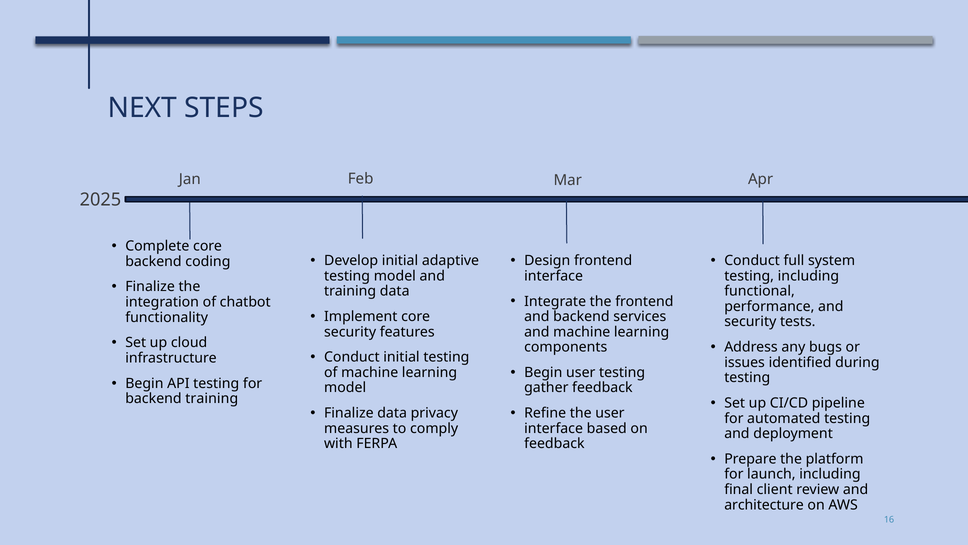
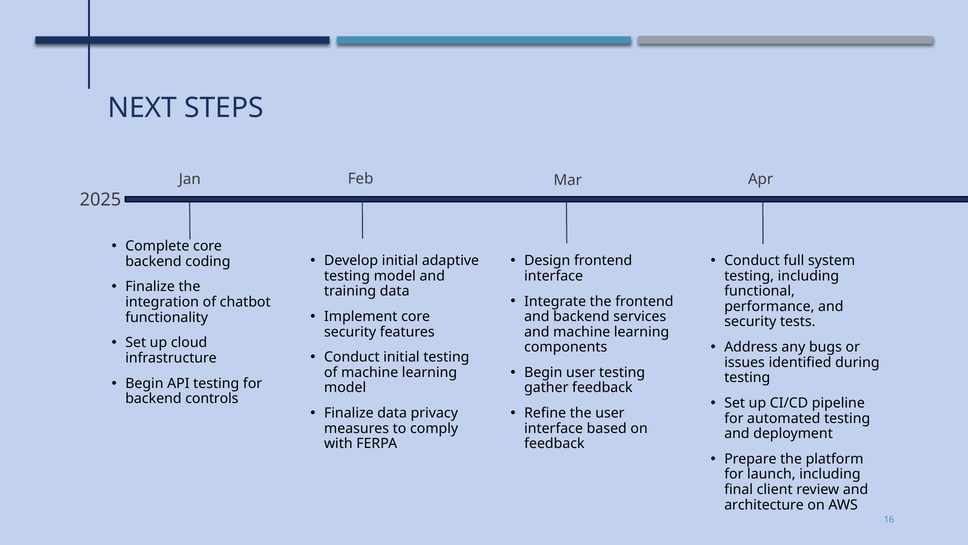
backend training: training -> controls (212, 398)
